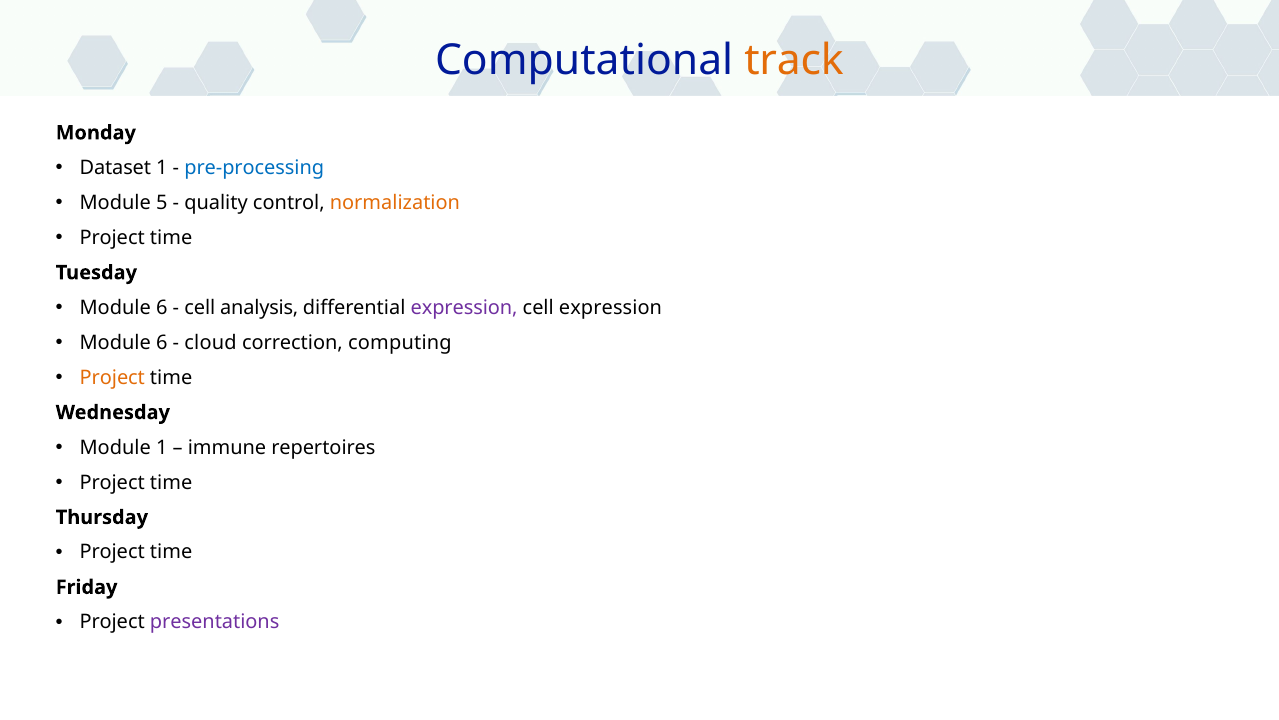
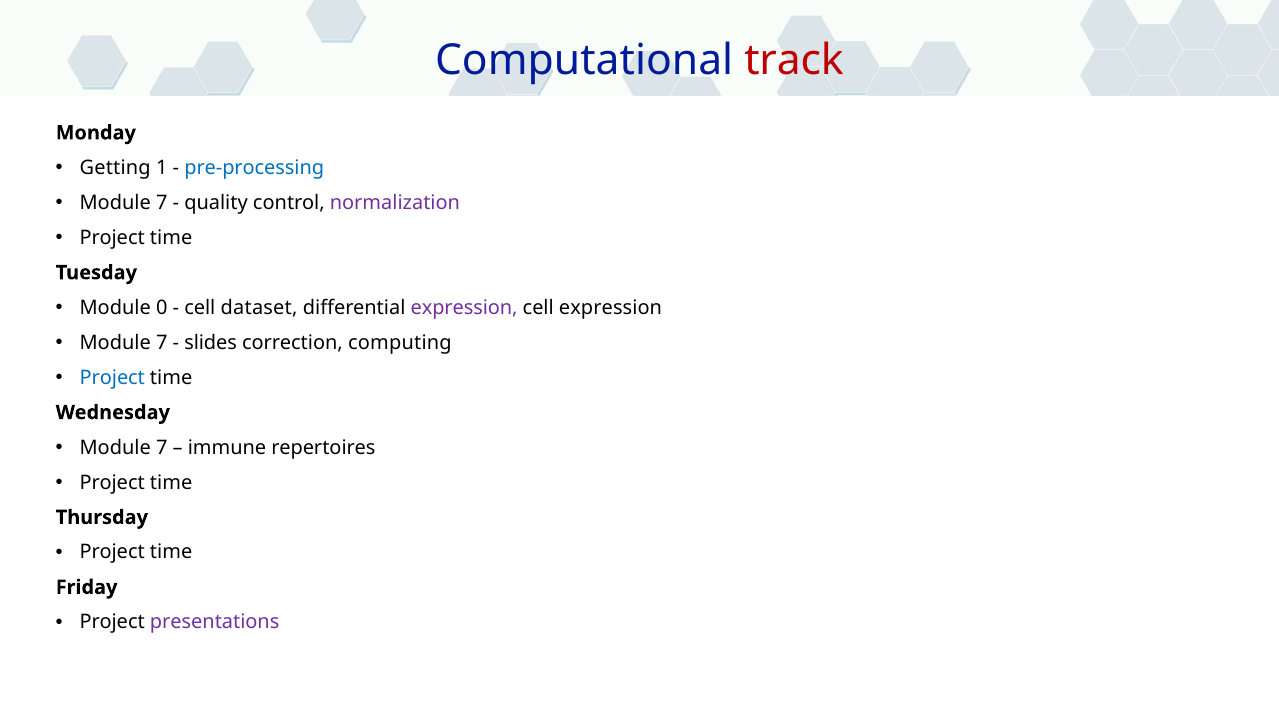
track colour: orange -> red (794, 61)
Dataset: Dataset -> Getting (115, 168)
5: 5 -> 7 (162, 203)
normalization colour: orange -> purple (395, 203)
6: 6 -> 0 (162, 307)
analysis: analysis -> dataset (259, 307)
6: 6 -> 7 (162, 342)
cloud: cloud -> slides (211, 342)
Project colour: orange -> blue (112, 377)
1: 1 -> 7 (162, 447)
